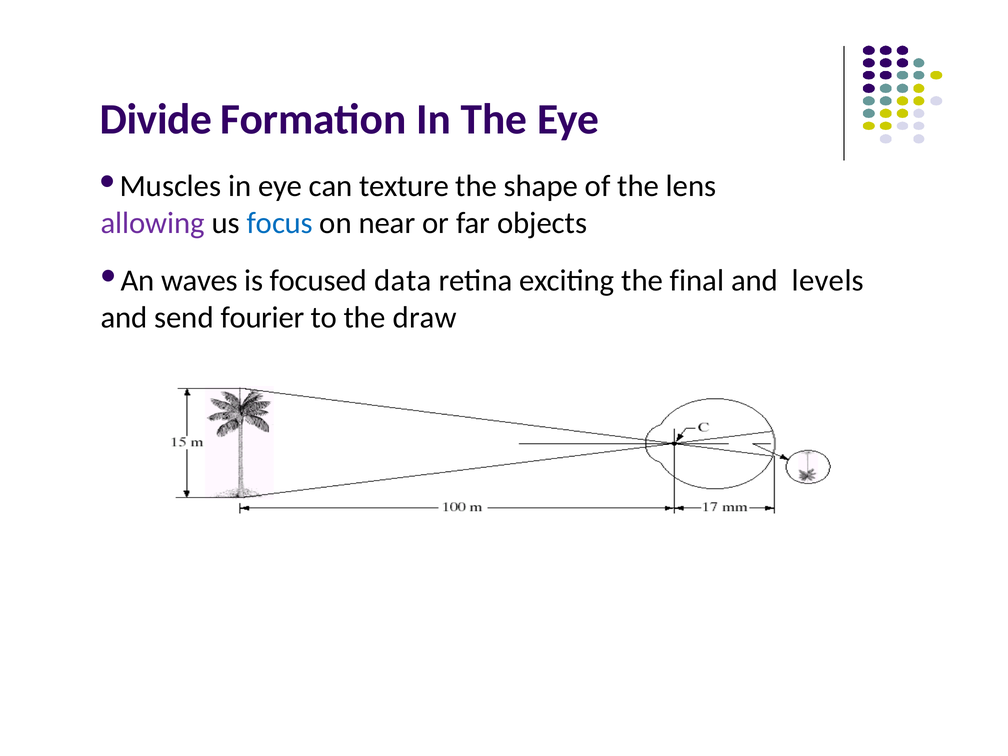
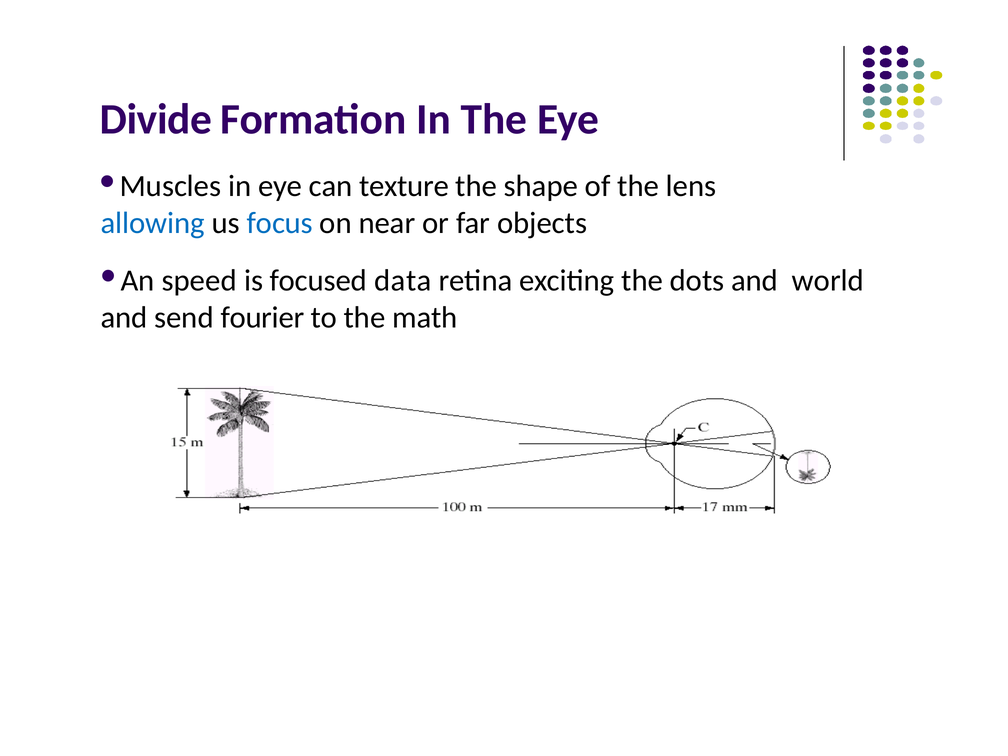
allowing colour: purple -> blue (153, 223)
waves: waves -> speed (199, 281)
final: final -> dots (697, 281)
levels: levels -> world (828, 281)
draw: draw -> math (425, 318)
